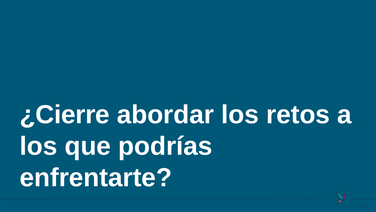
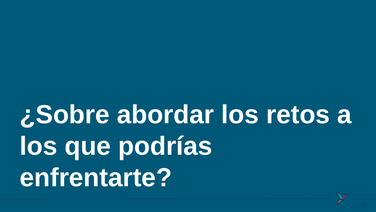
¿Cierre: ¿Cierre -> ¿Sobre (65, 115)
